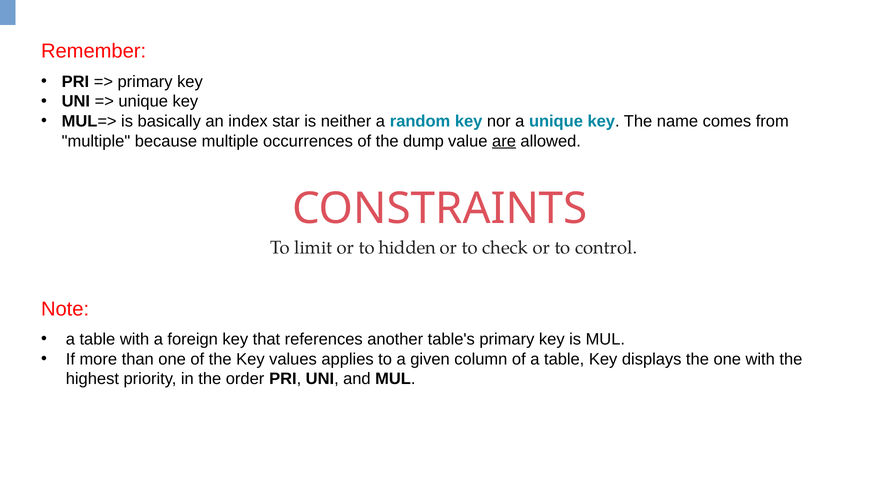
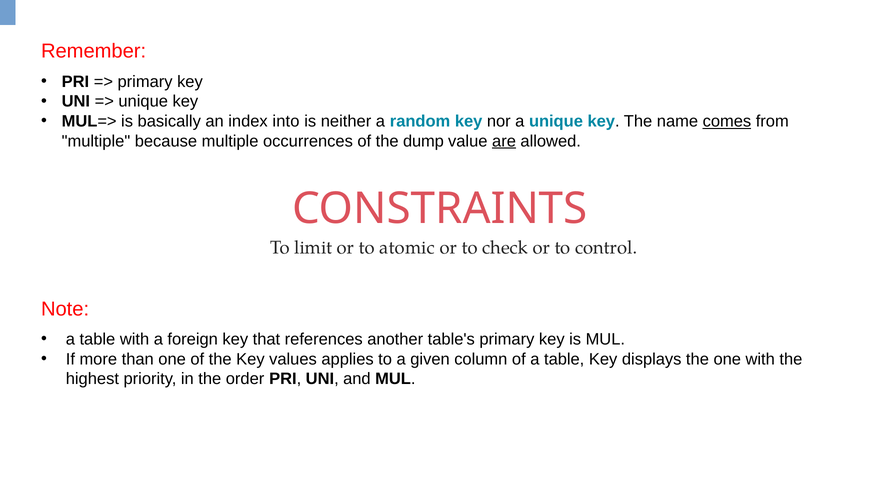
star: star -> into (286, 121)
comes underline: none -> present (727, 121)
hidden: hidden -> atomic (407, 248)
